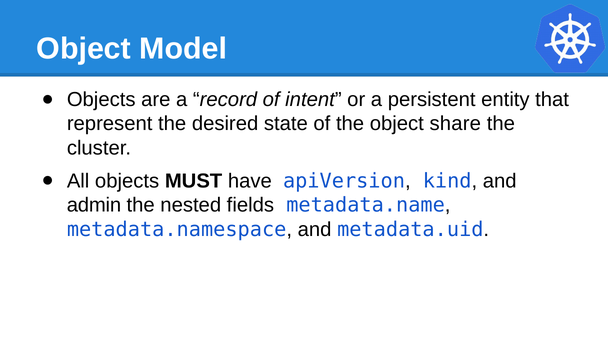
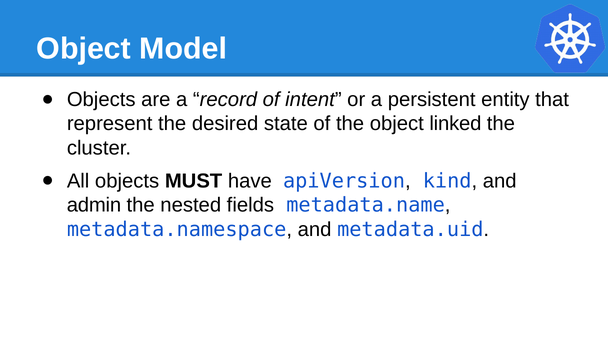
share: share -> linked (455, 124)
